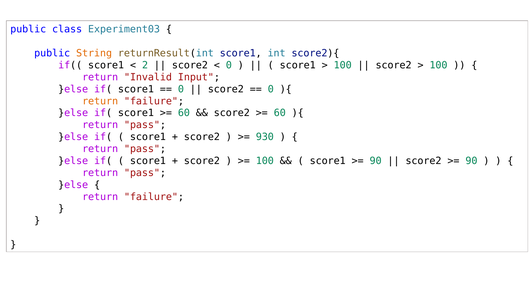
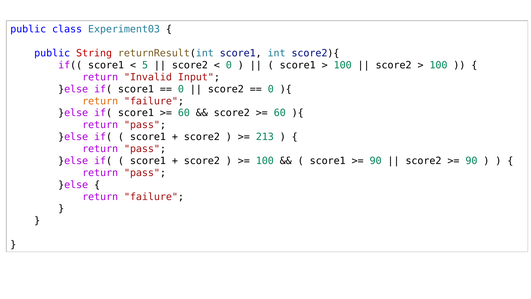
String colour: orange -> red (94, 53)
2: 2 -> 5 (145, 65)
930: 930 -> 213 (265, 137)
